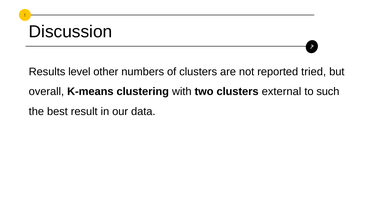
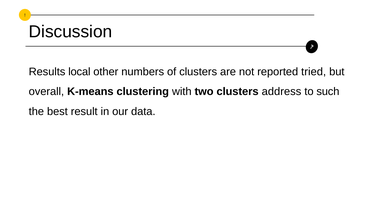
level: level -> local (79, 72)
external: external -> address (282, 92)
